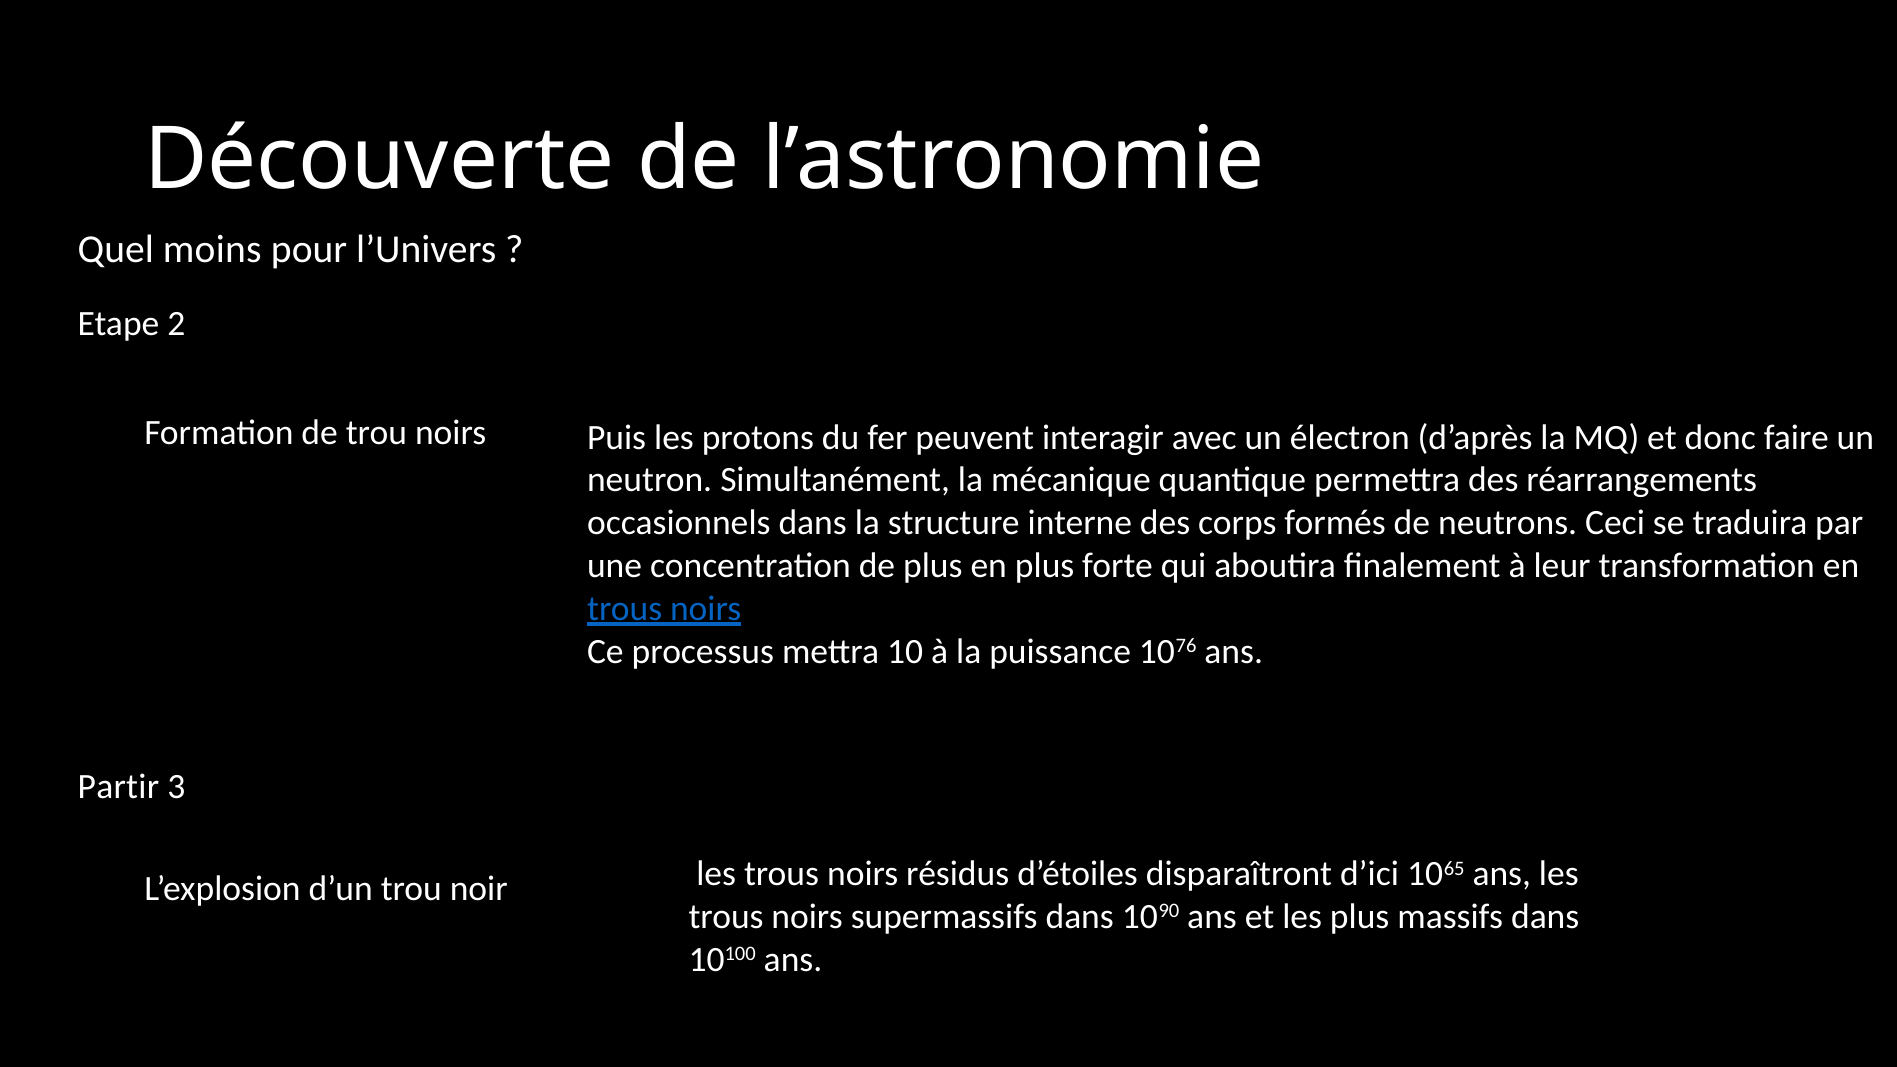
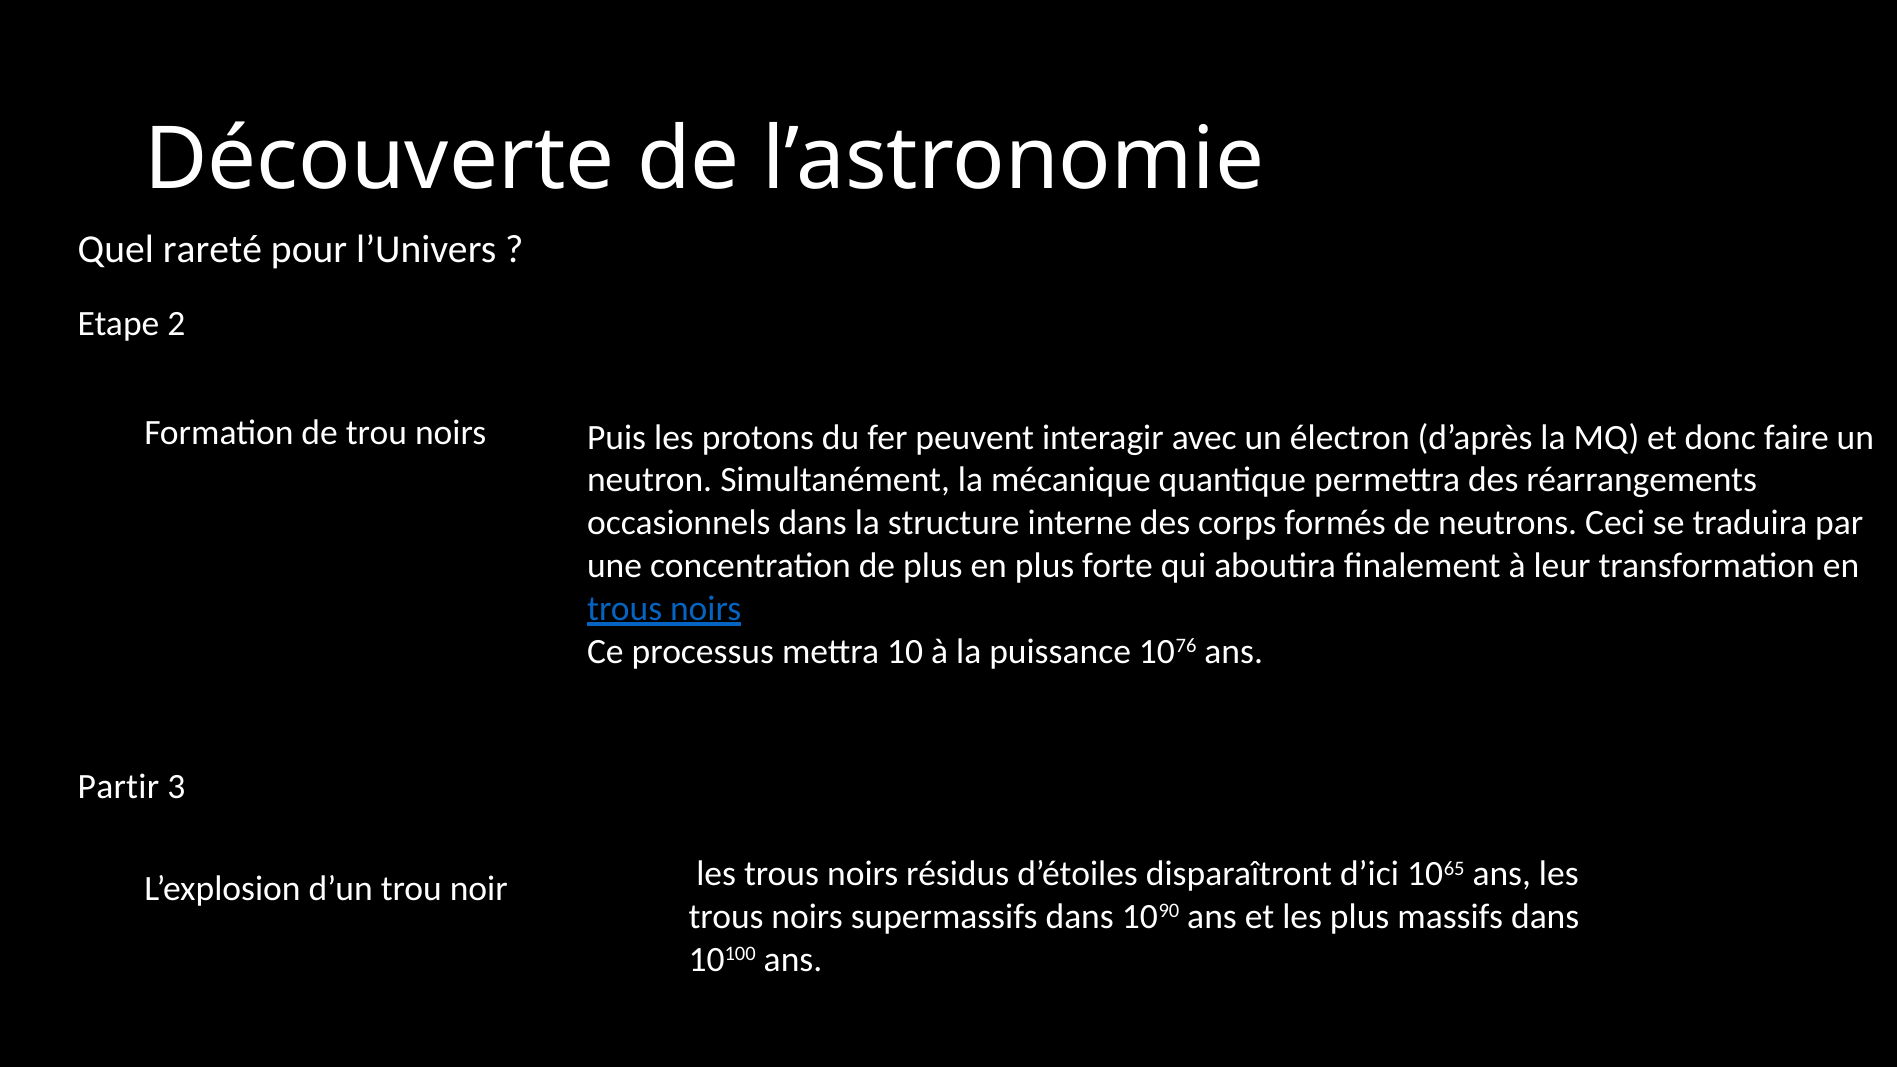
moins: moins -> rareté (212, 249)
